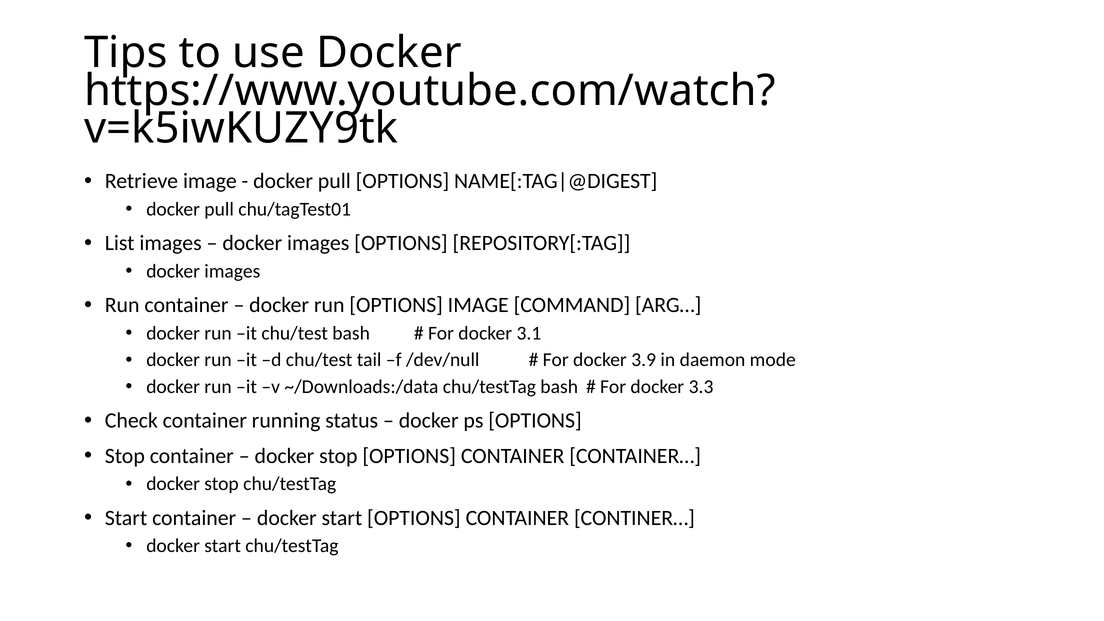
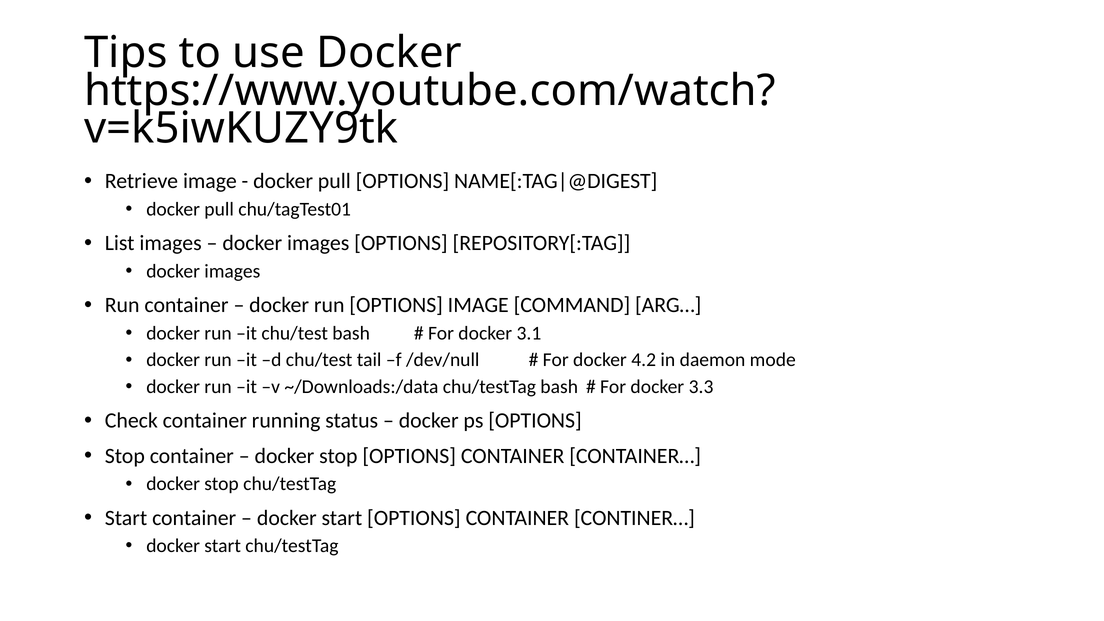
3.9: 3.9 -> 4.2 (644, 360)
